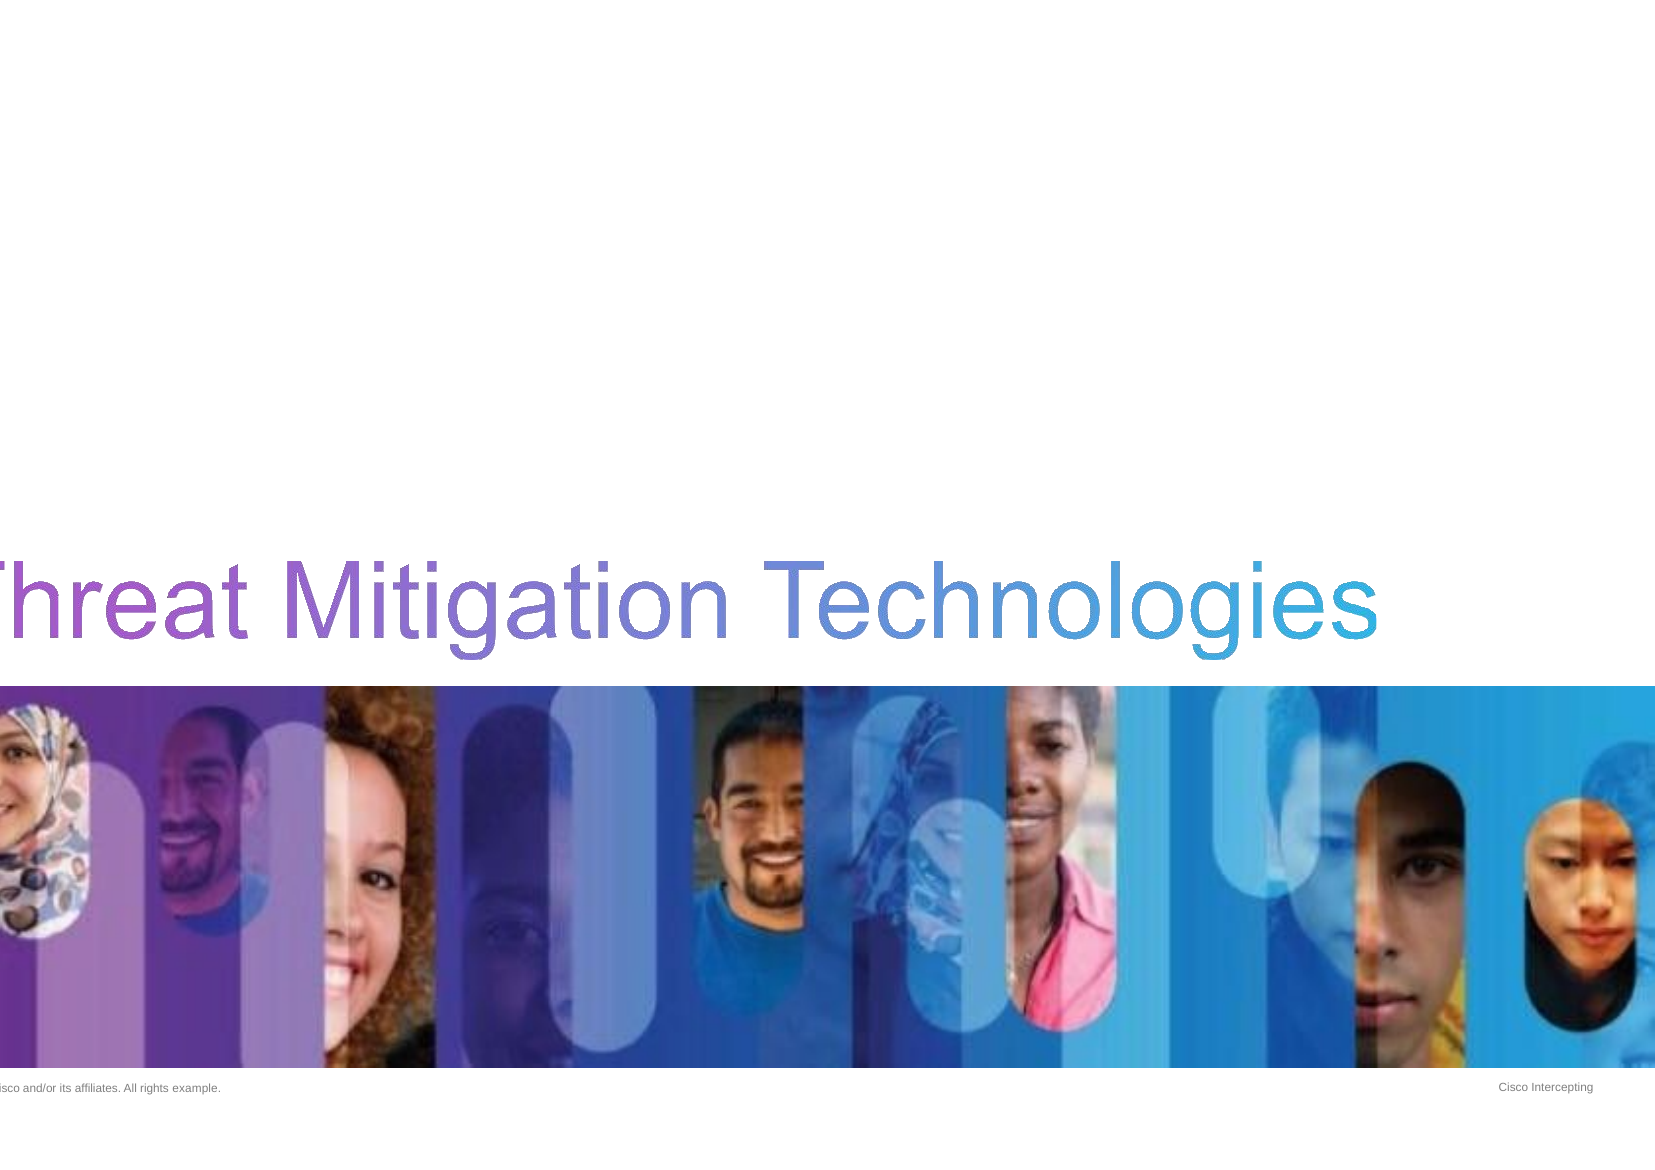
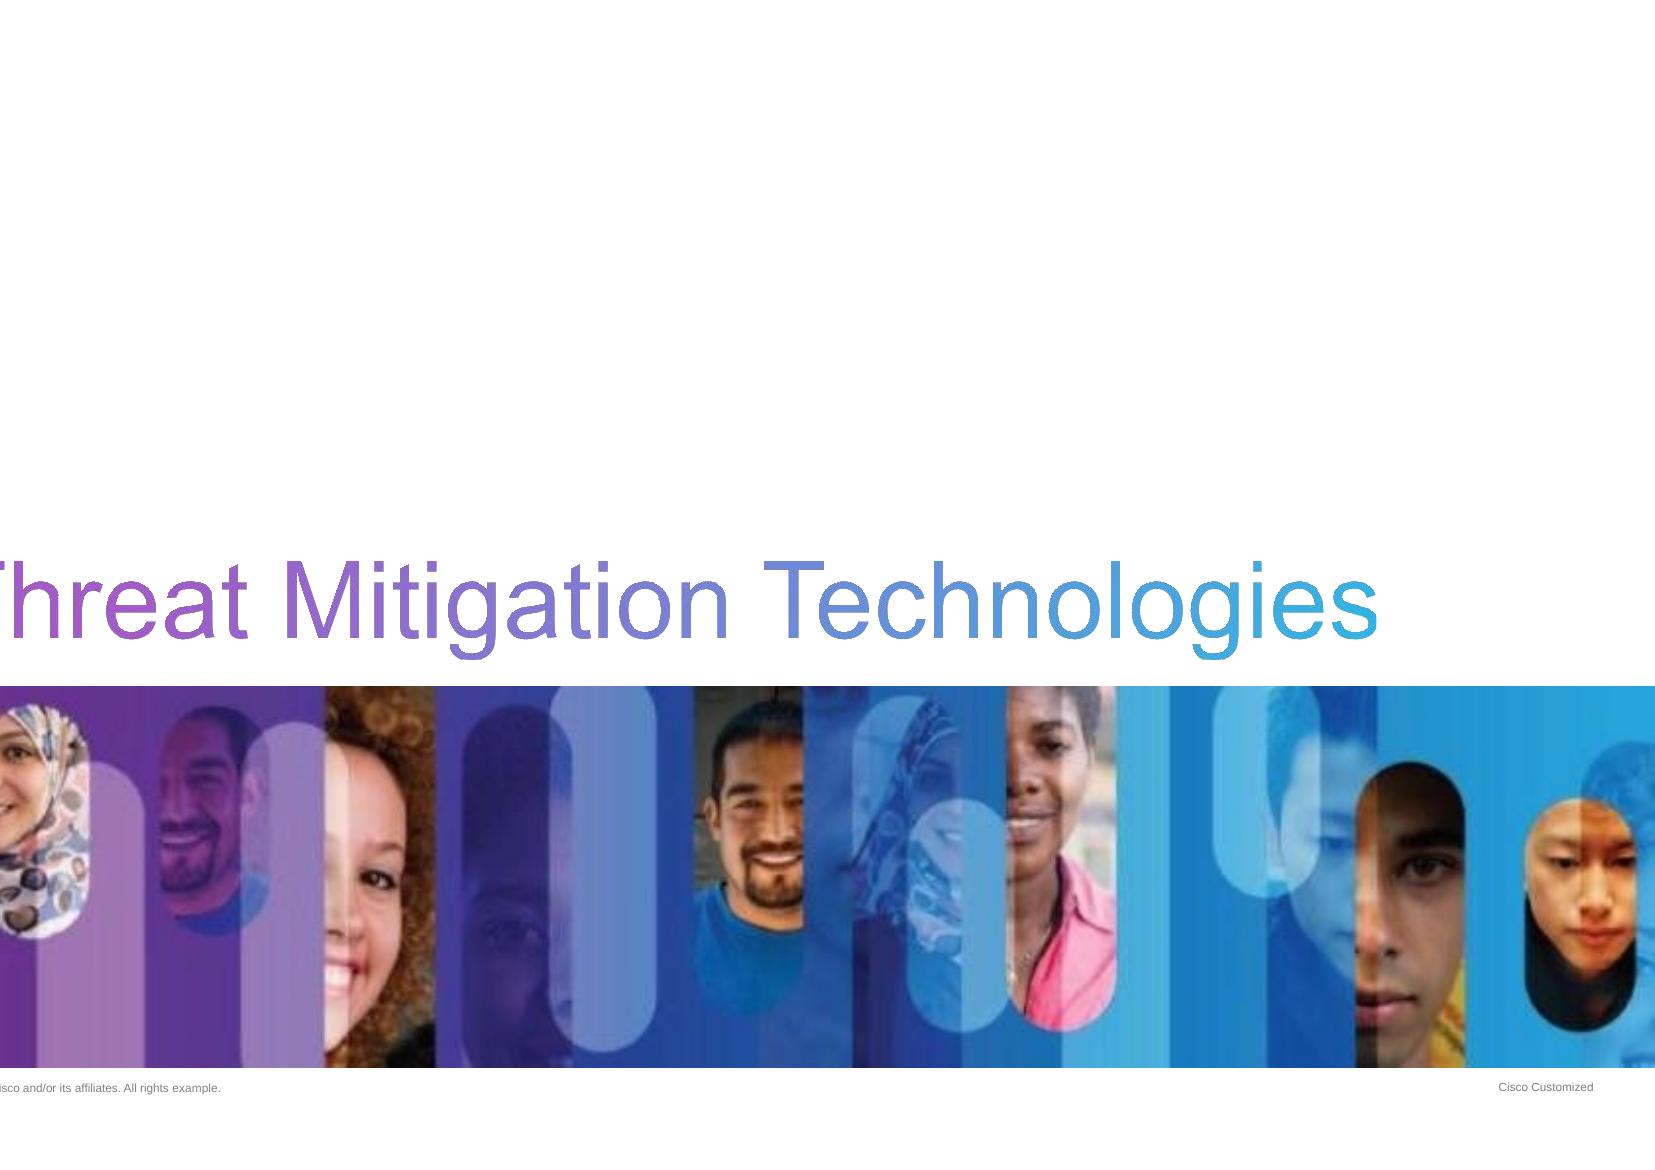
Intercepting: Intercepting -> Customized (1562, 1088)
